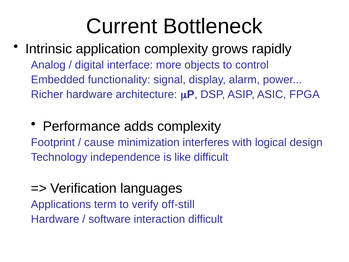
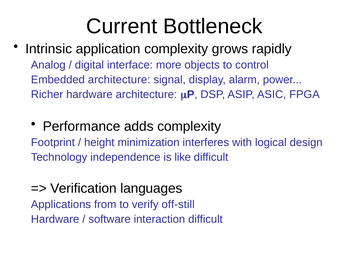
Embedded functionality: functionality -> architecture (119, 80)
cause: cause -> height (99, 142)
term: term -> from (105, 204)
